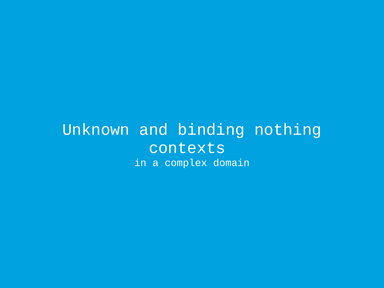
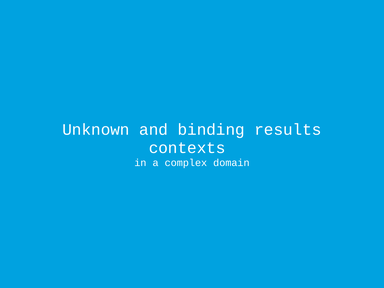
nothing: nothing -> results (288, 130)
